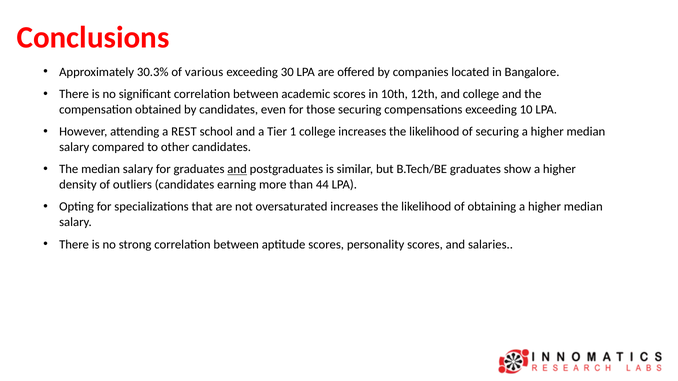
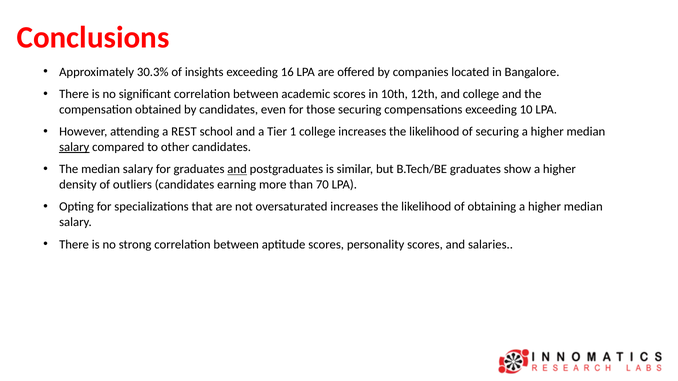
various: various -> insights (204, 72)
30: 30 -> 16 (287, 72)
salary underline: none -> present (74, 147)
44: 44 -> 70 (322, 185)
